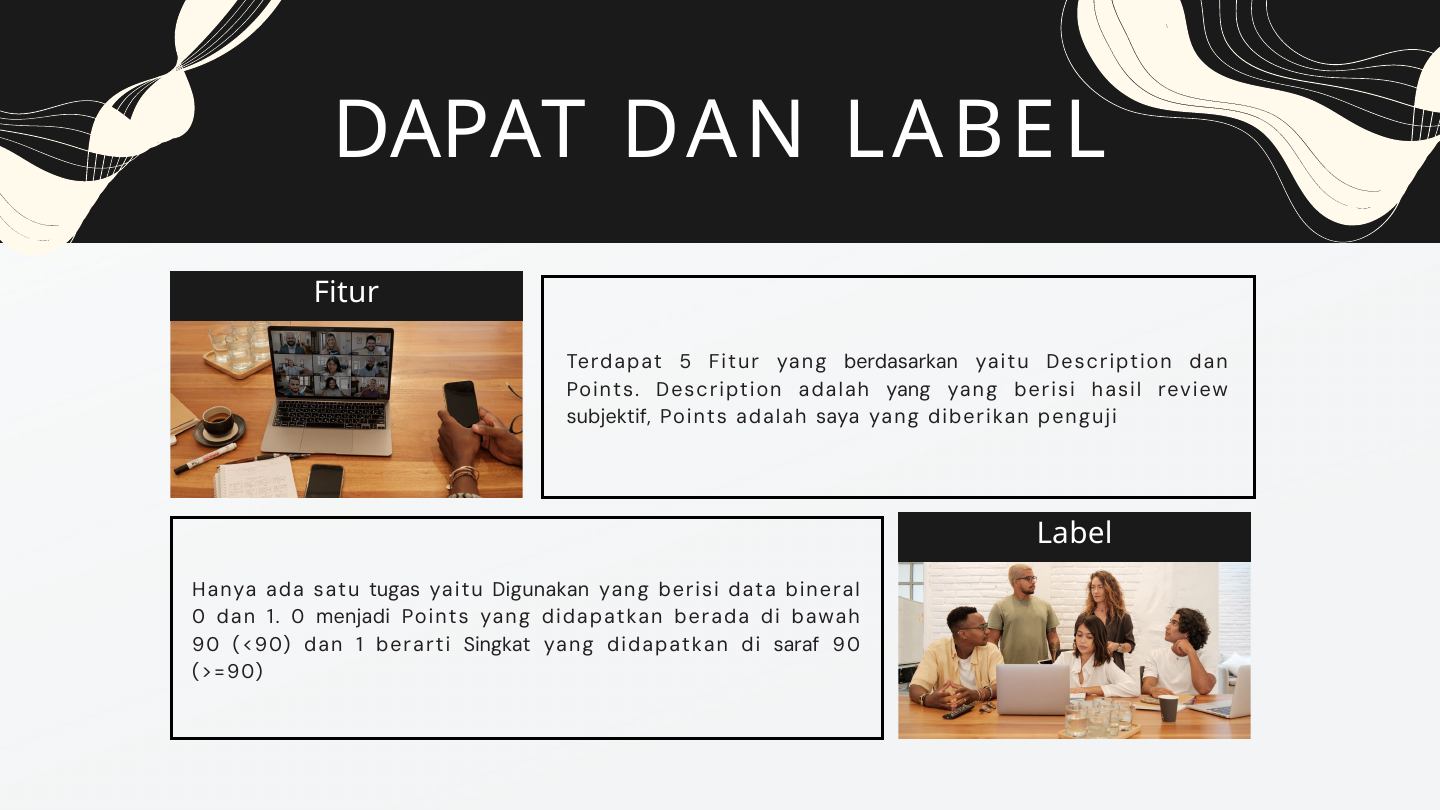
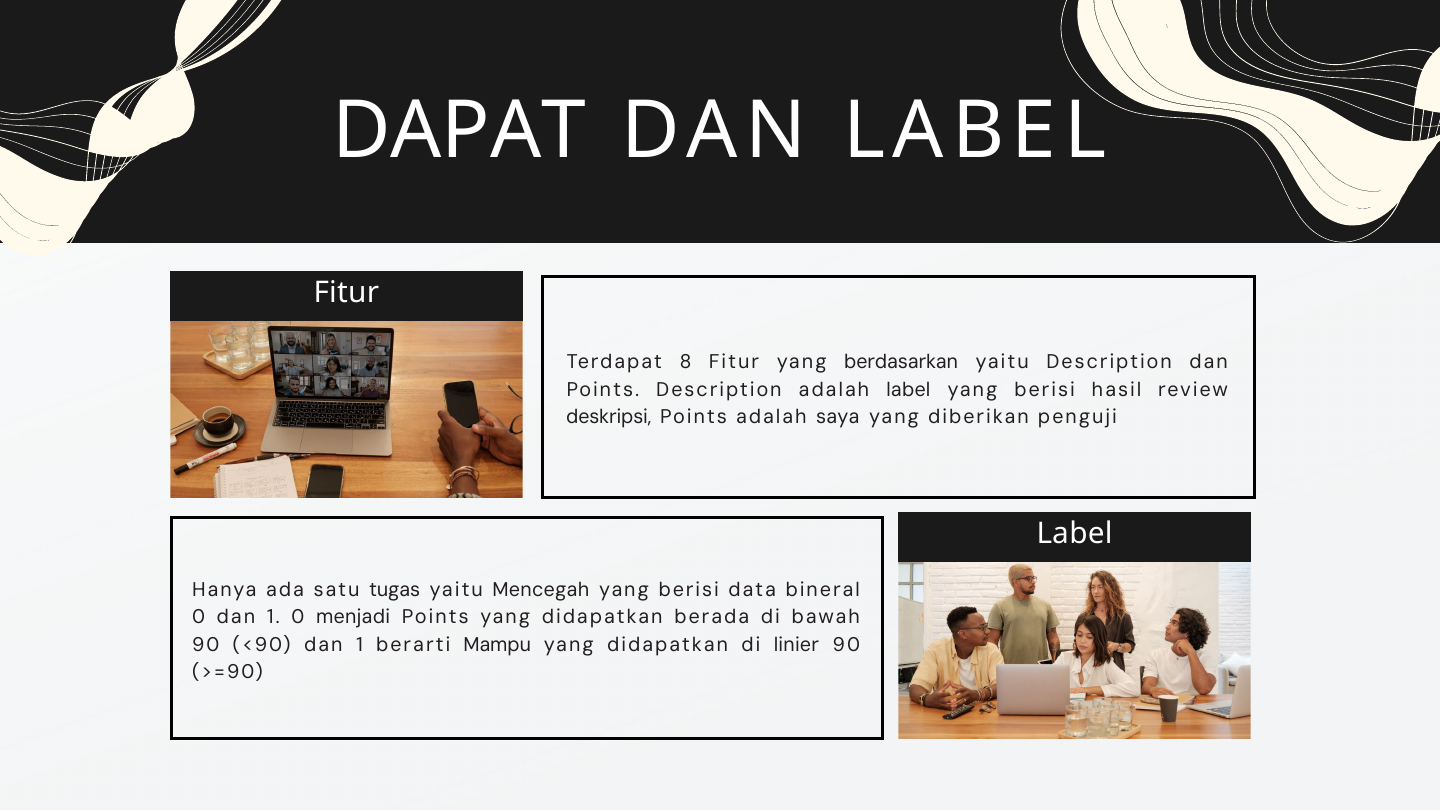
5: 5 -> 8 (685, 362)
adalah yang: yang -> label (908, 390)
subjektif: subjektif -> deskripsi (609, 417)
Digunakan: Digunakan -> Mencegah (541, 590)
Singkat: Singkat -> Mampu (497, 644)
saraf: saraf -> linier (796, 644)
